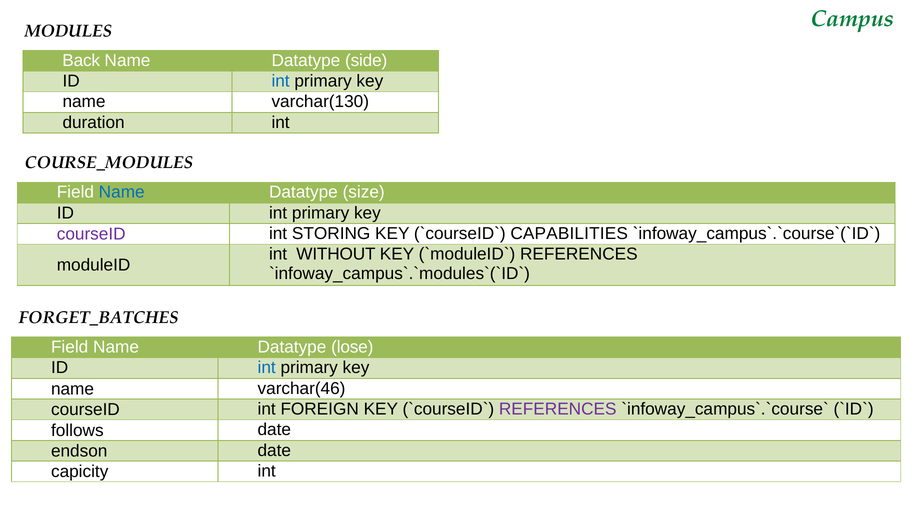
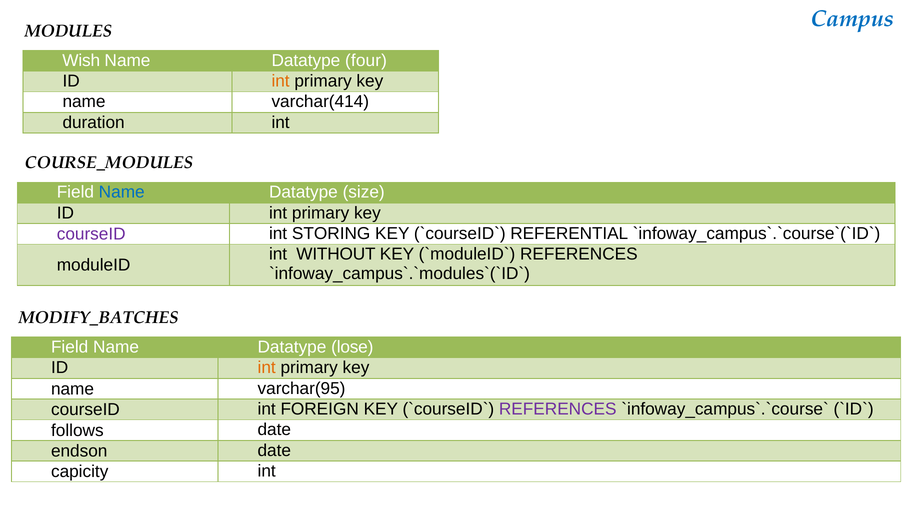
Campus colour: green -> blue (852, 19)
Back: Back -> Wish (81, 60)
side: side -> four (366, 60)
int colour: blue -> orange (281, 81)
varchar(130: varchar(130 -> varchar(414 (320, 102)
CAPABILITIES: CAPABILITIES -> REFERENTIAL (569, 234)
FORGET_BATCHES: FORGET_BATCHES -> MODIFY_BATCHES (99, 318)
int colour: blue -> orange (267, 368)
varchar(46: varchar(46 -> varchar(95 (302, 389)
